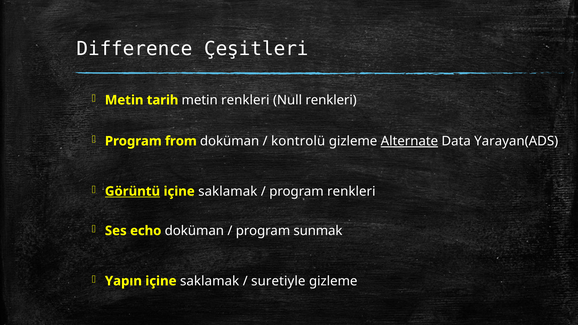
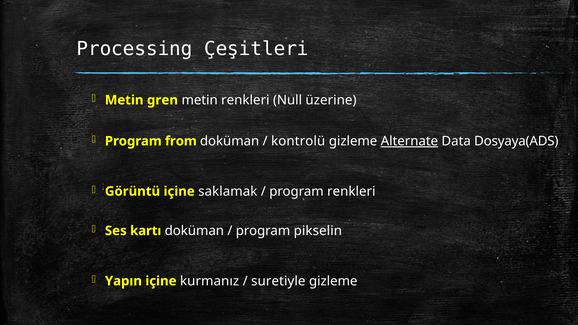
Difference: Difference -> Processing (135, 49)
tarih: tarih -> gren (162, 100)
Null renkleri: renkleri -> üzerine (331, 100)
Yarayan(ADS: Yarayan(ADS -> Dosyaya(ADS (516, 141)
Görüntü underline: present -> none (132, 191)
echo: echo -> kartı (146, 231)
sunmak: sunmak -> pikselin (318, 231)
saklamak: saklamak -> kurmanız (210, 281)
